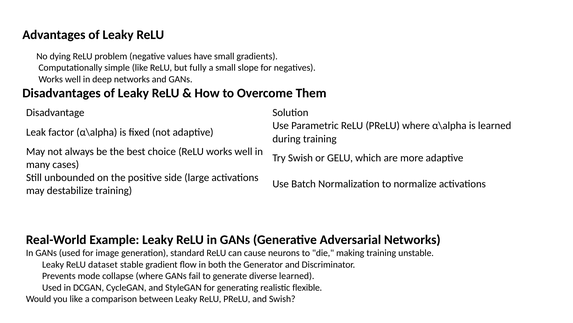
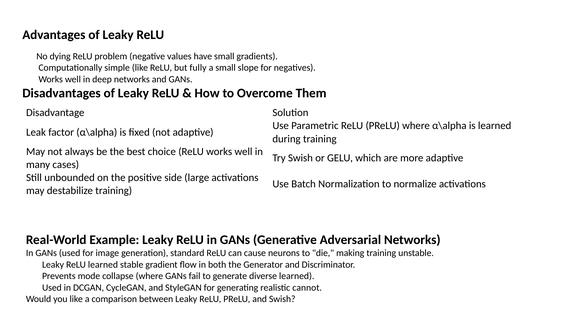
ReLU dataset: dataset -> learned (103, 264)
flexible: flexible -> cannot (307, 287)
